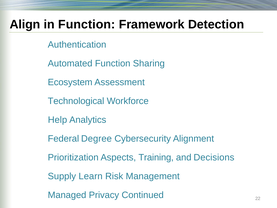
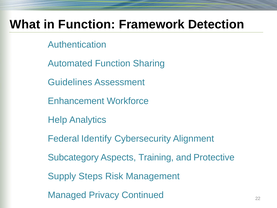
Align: Align -> What (25, 24)
Ecosystem: Ecosystem -> Guidelines (70, 82)
Technological: Technological -> Enhancement (76, 101)
Degree: Degree -> Identify (96, 138)
Prioritization: Prioritization -> Subcategory (73, 157)
Decisions: Decisions -> Protective (214, 157)
Learn: Learn -> Steps (91, 176)
